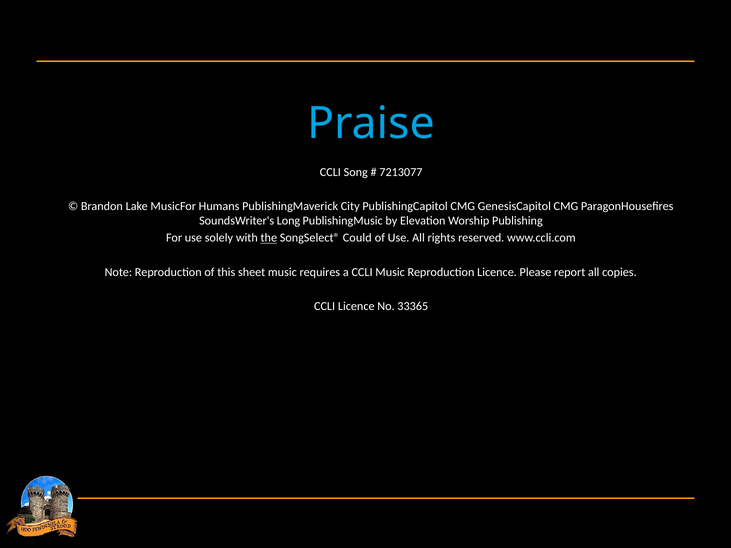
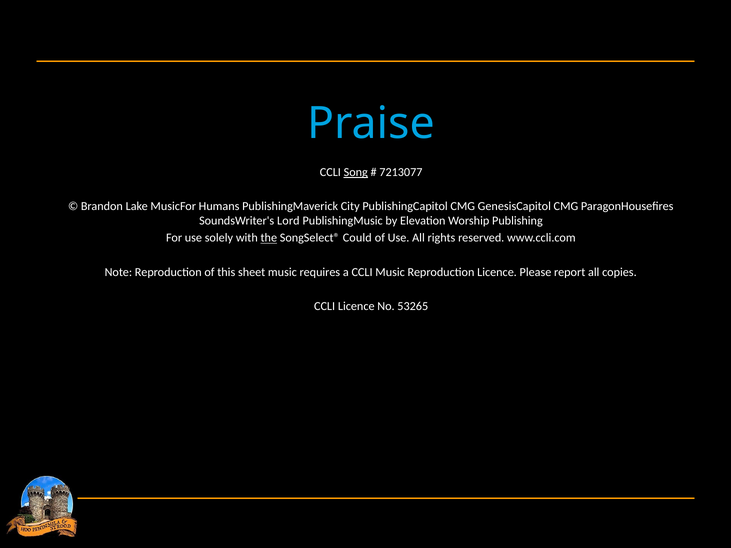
Song underline: none -> present (356, 172)
Long: Long -> Lord (288, 221)
33365: 33365 -> 53265 (413, 306)
